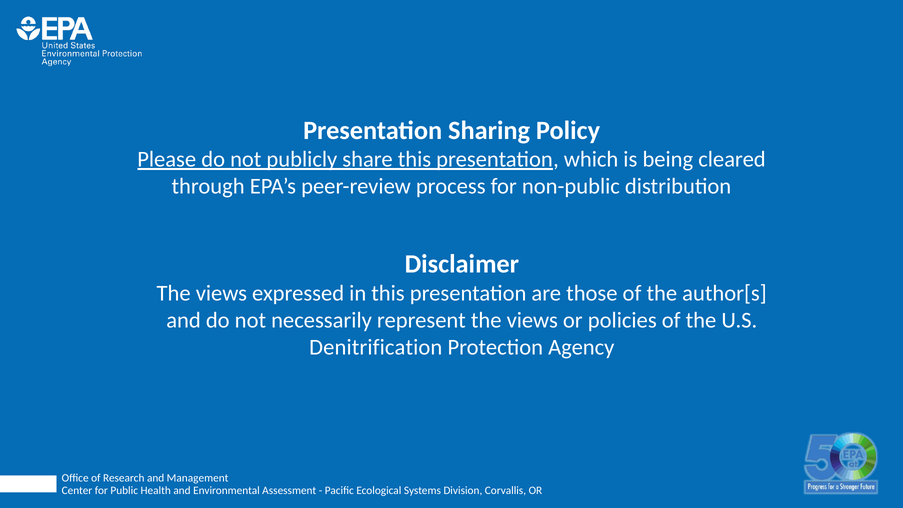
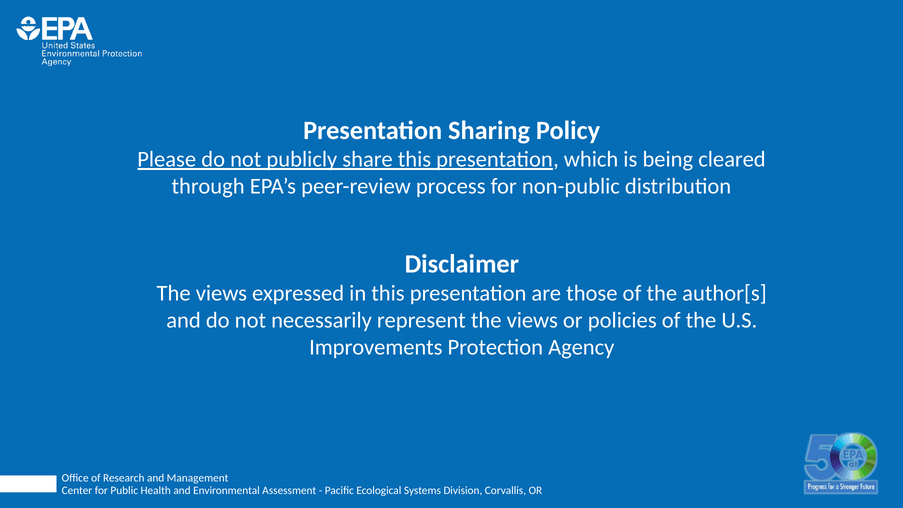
Denitrification: Denitrification -> Improvements (376, 347)
